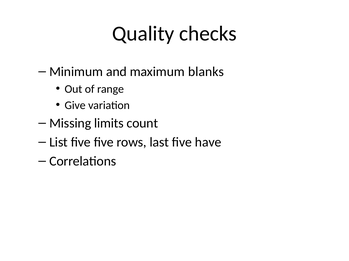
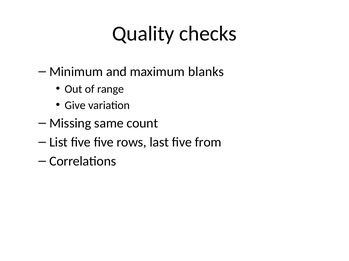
limits: limits -> same (109, 123)
have: have -> from (208, 143)
